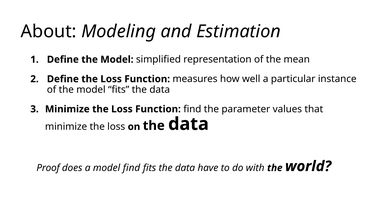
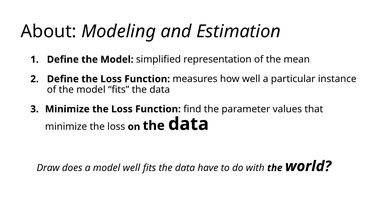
Proof: Proof -> Draw (48, 168)
model find: find -> well (132, 168)
